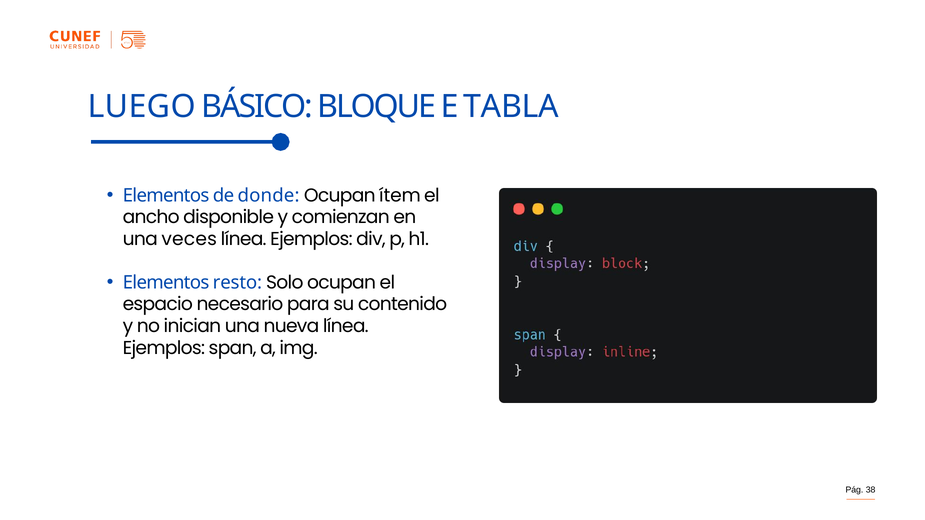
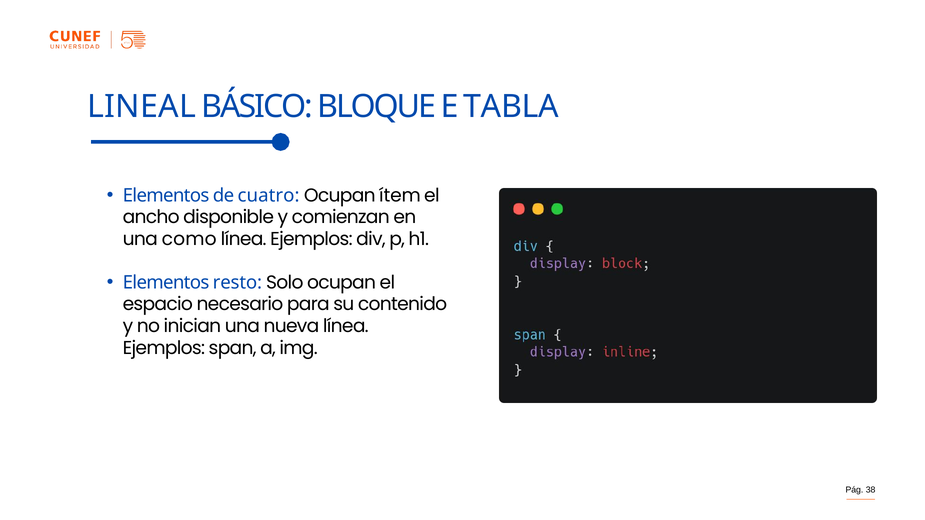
LUEGO: LUEGO -> LINEAL (142, 107)
donde: donde -> cuatro (269, 196)
veces: veces -> como (189, 239)
